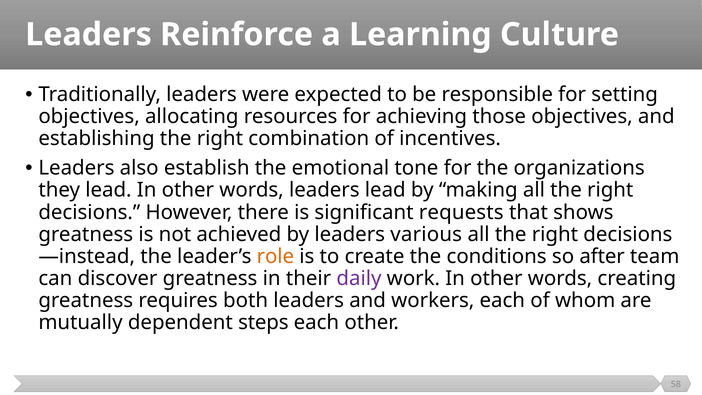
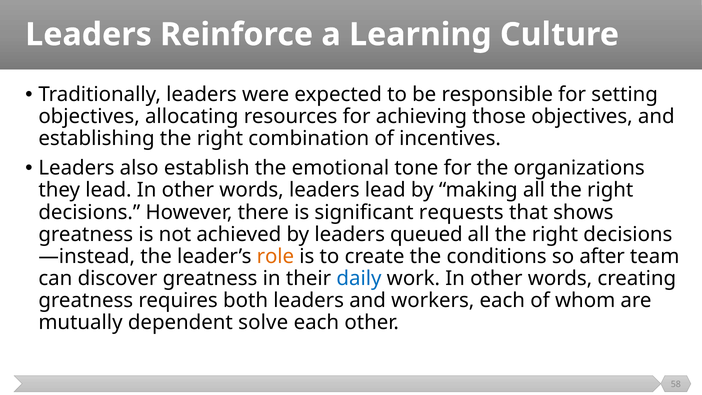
various: various -> queued (426, 234)
daily colour: purple -> blue (359, 278)
steps: steps -> solve (263, 323)
